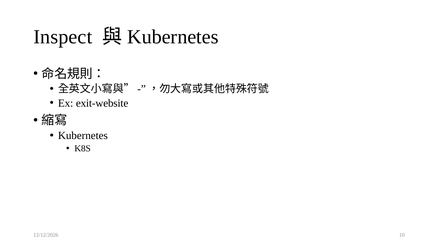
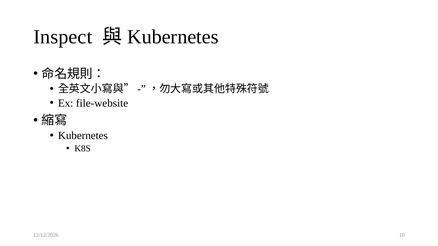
exit-website: exit-website -> file-website (102, 103)
